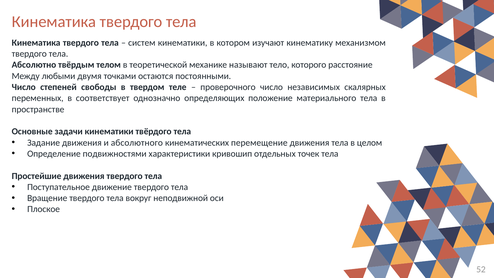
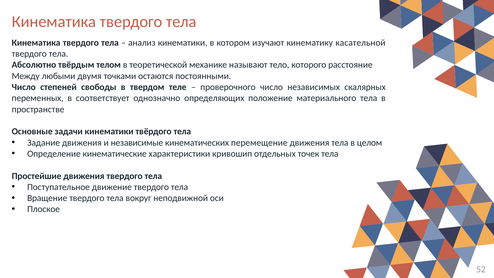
систем: систем -> анализ (142, 43)
механизмом: механизмом -> касательной (360, 43)
абсолютного: абсолютного -> независимые (137, 143)
подвижностями: подвижностями -> кинематические (115, 154)
